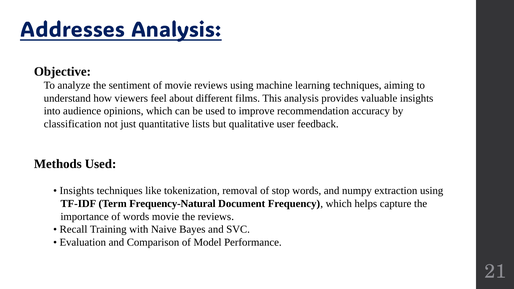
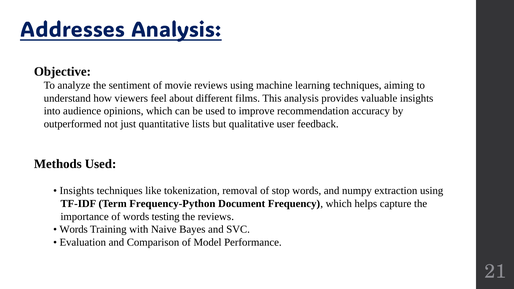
classification: classification -> outperformed (73, 124)
Frequency-Natural: Frequency-Natural -> Frequency-Python (172, 204)
words movie: movie -> testing (166, 217)
Recall: Recall -> Words (74, 229)
